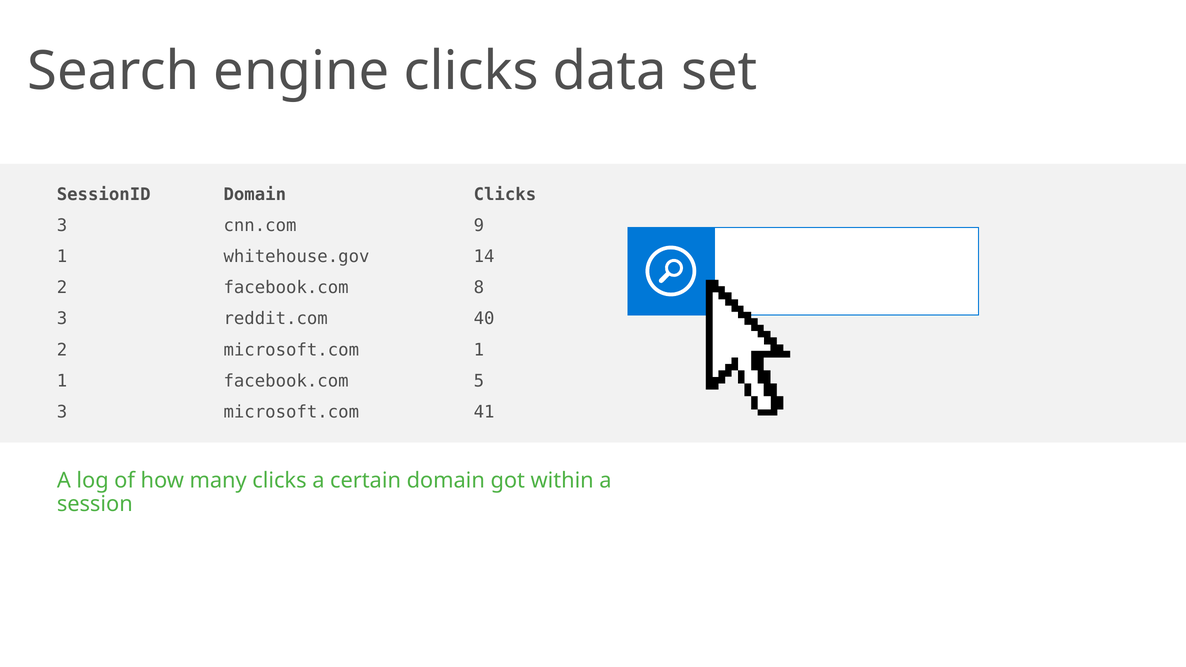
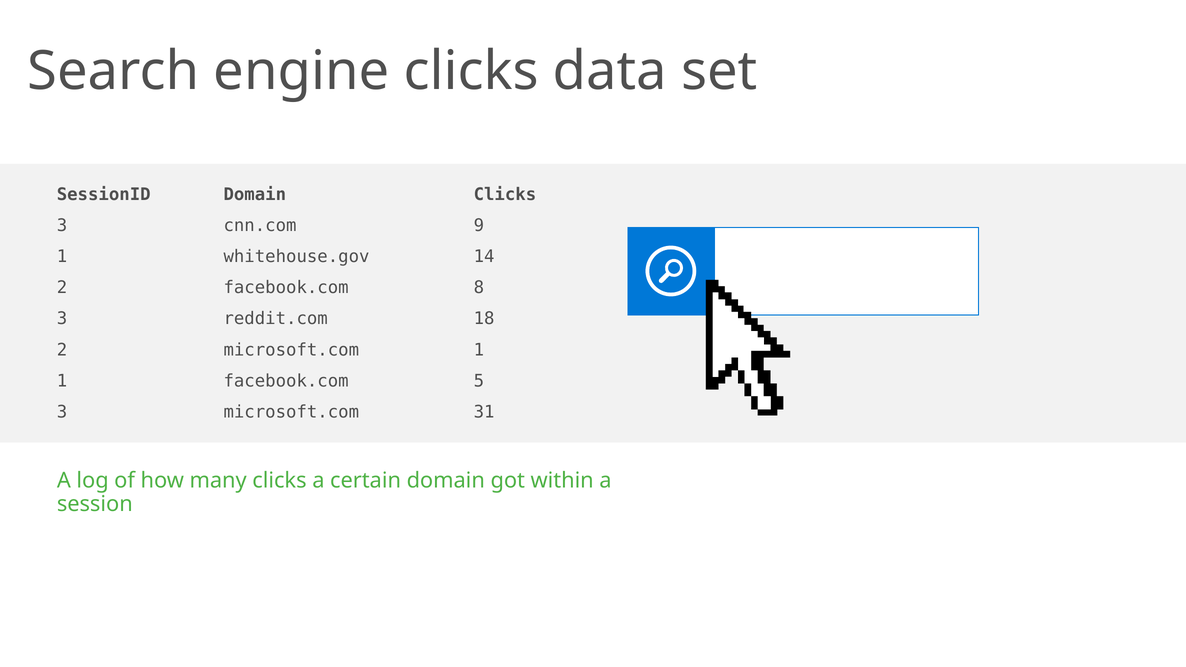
40: 40 -> 18 (484, 319)
41: 41 -> 31 (484, 412)
